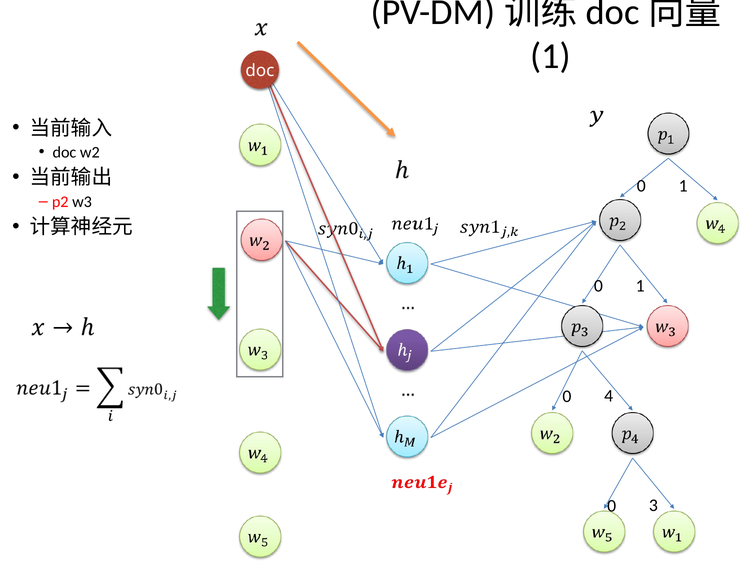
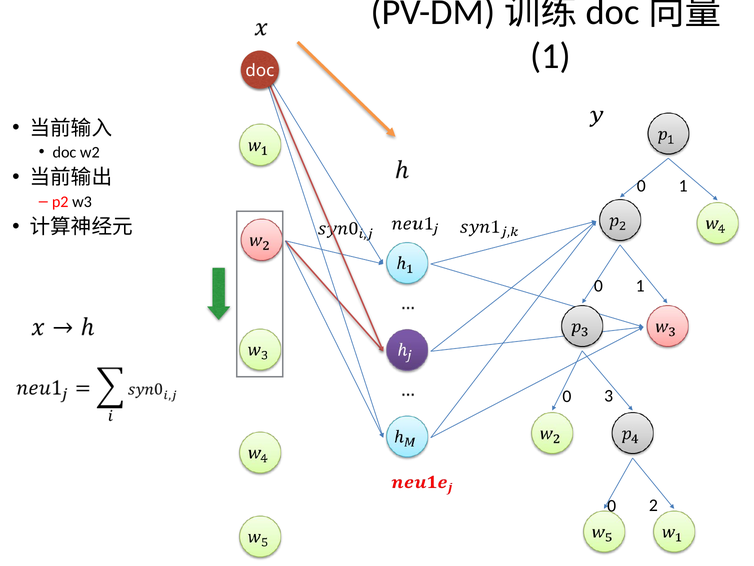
4: 4 -> 3 (609, 396)
3: 3 -> 2 (653, 505)
